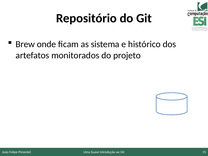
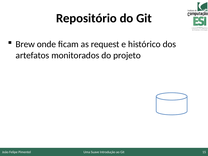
sistema: sistema -> request (105, 44)
